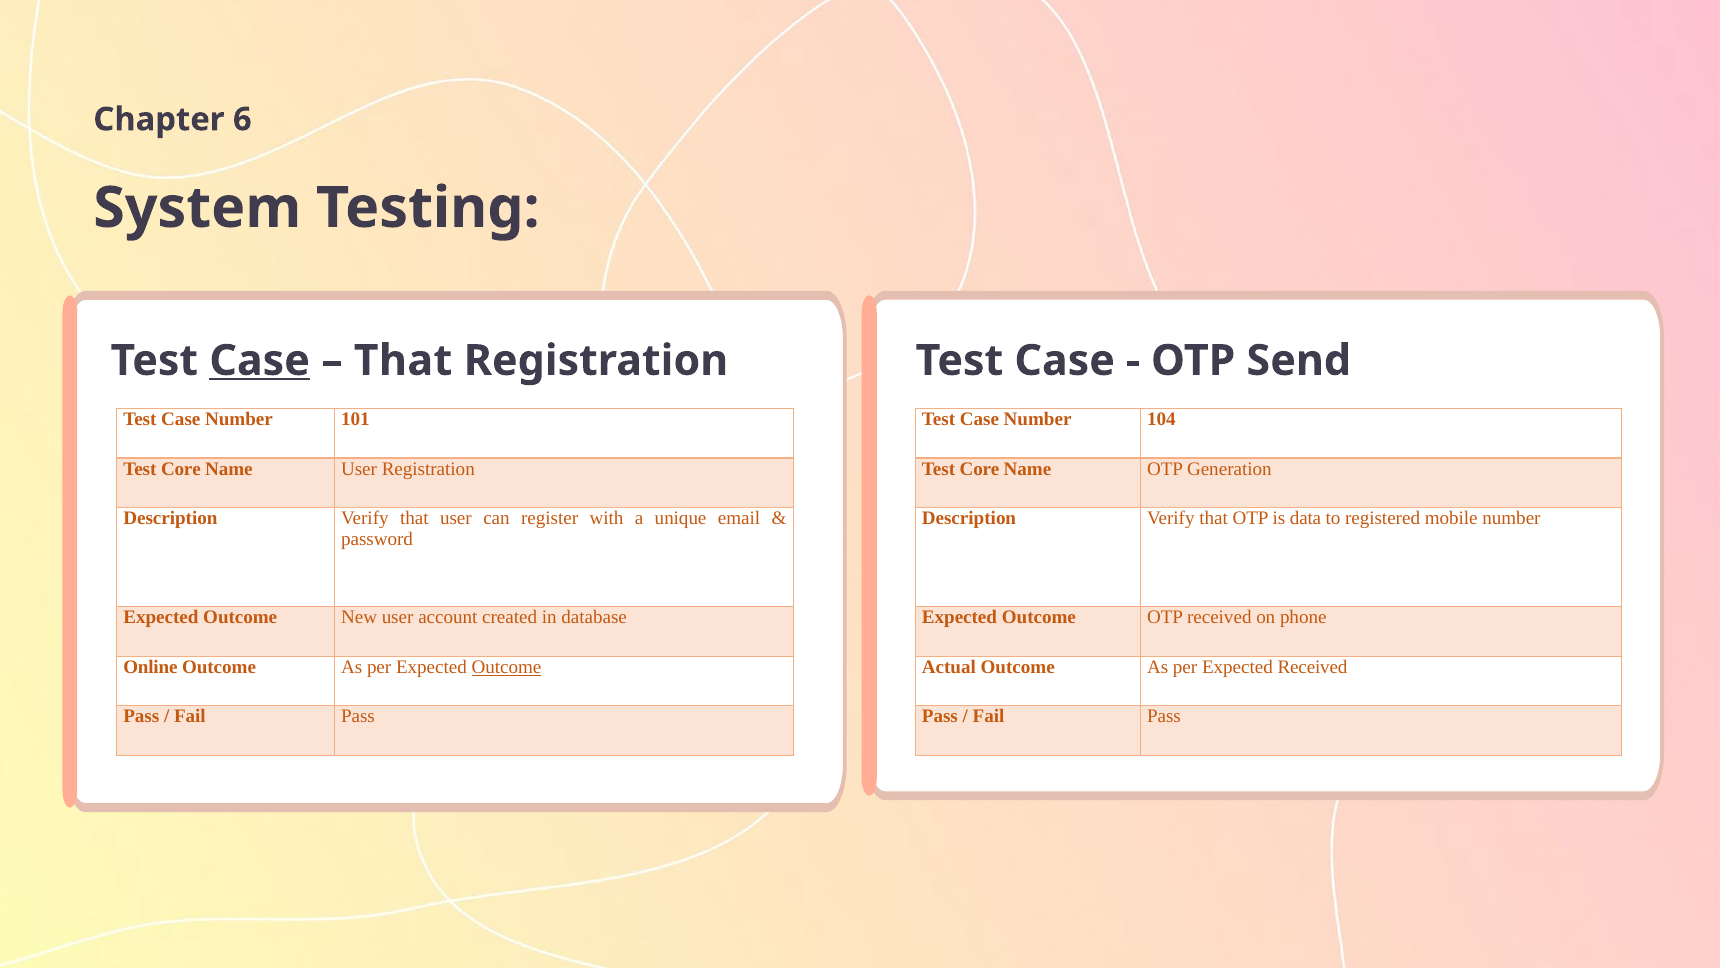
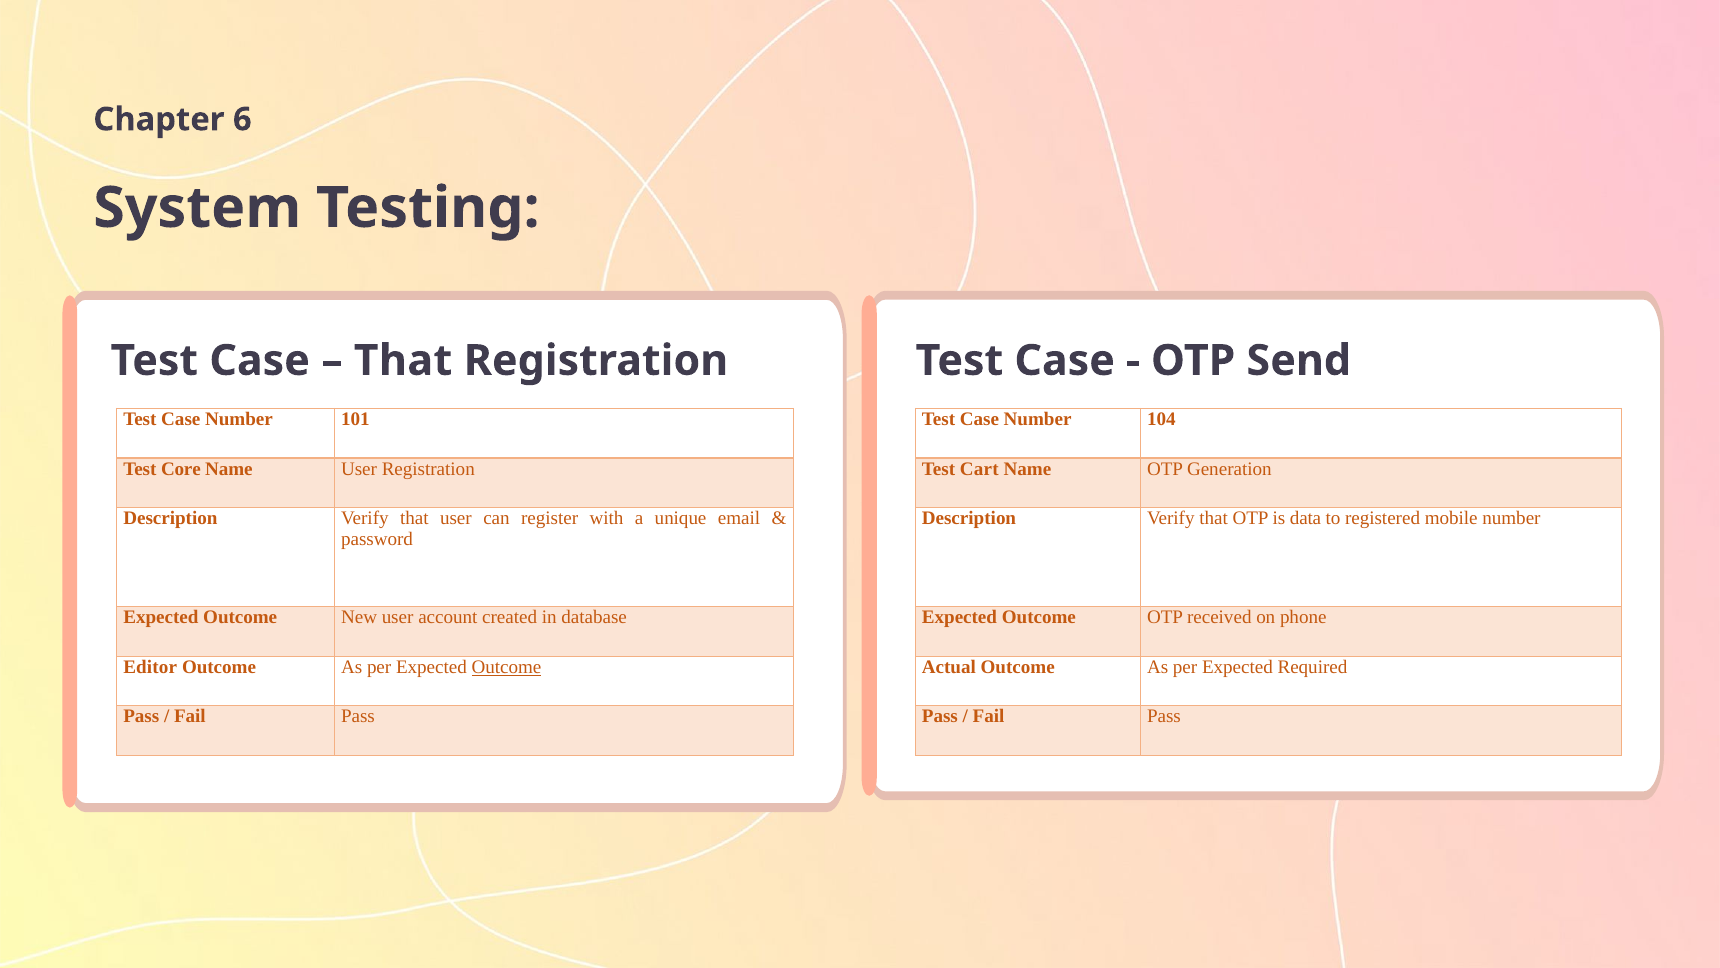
Case underline: present -> none (260, 361)
Core: Core -> Cart (979, 468)
Online: Online -> Editor (150, 667)
Expected Received: Received -> Required (1312, 667)
